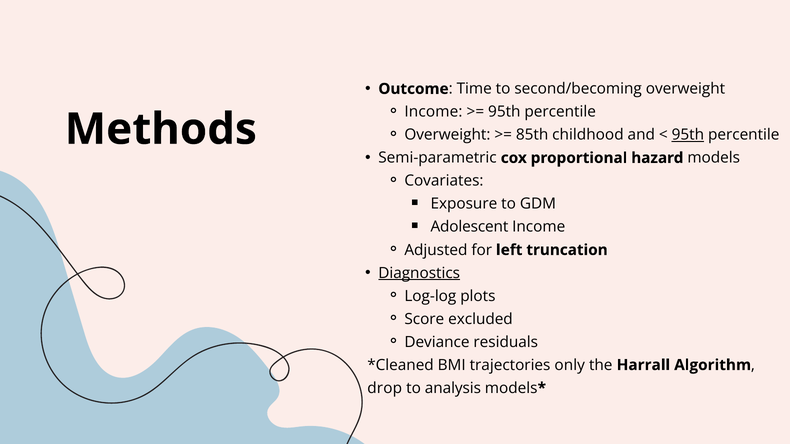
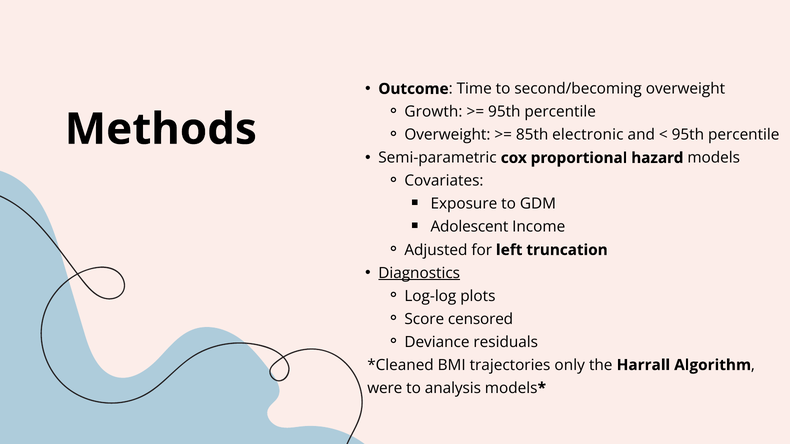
Income: Income -> Growth (433, 112)
childhood: childhood -> electronic (588, 135)
95th underline: present -> none (688, 135)
excluded: excluded -> censored (481, 319)
drop: drop -> were (385, 388)
